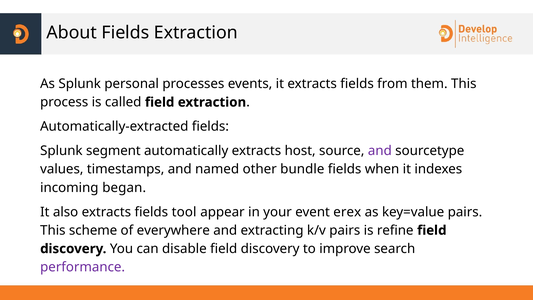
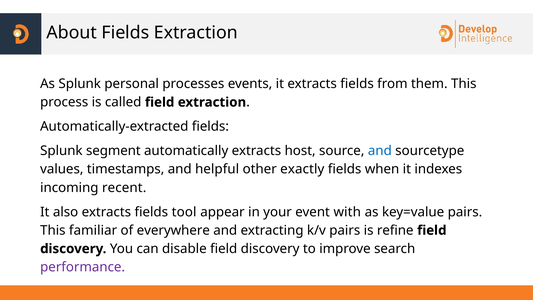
and colour: purple -> blue (380, 151)
named: named -> helpful (217, 169)
bundle: bundle -> exactly (302, 169)
began: began -> recent (124, 188)
erex: erex -> with (347, 212)
scheme: scheme -> familiar (93, 230)
